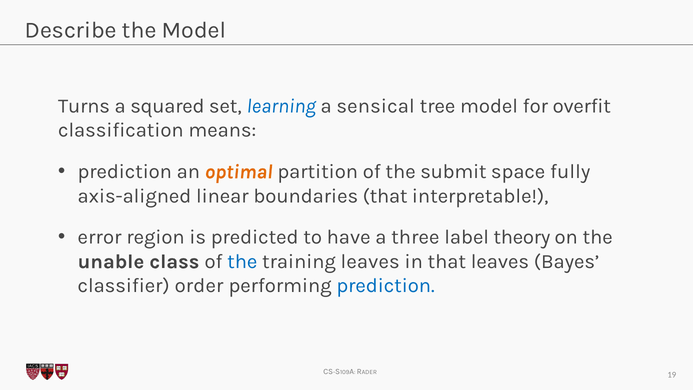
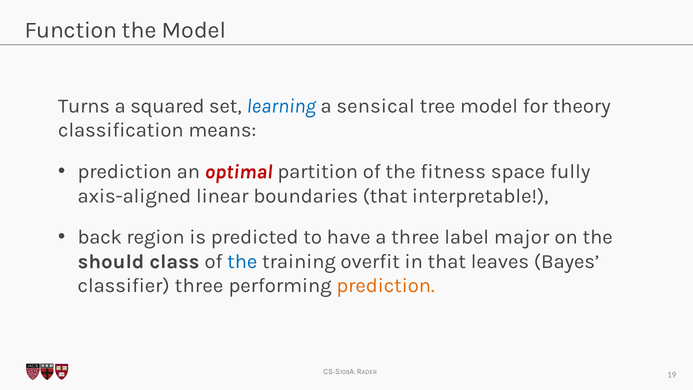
Describe: Describe -> Function (71, 30)
overfit: overfit -> theory (582, 106)
optimal colour: orange -> red (239, 172)
submit: submit -> fitness (453, 172)
error: error -> back (100, 237)
theory: theory -> major (522, 237)
unable: unable -> should (111, 261)
training leaves: leaves -> overfit (370, 261)
classifier order: order -> three (199, 286)
prediction colour: blue -> orange (386, 286)
